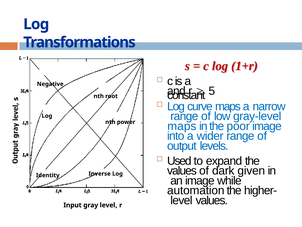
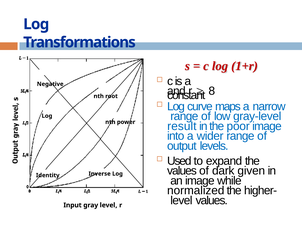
5: 5 -> 8 (212, 91)
maps: maps -> result (182, 126)
automation: automation -> normalized (196, 190)
